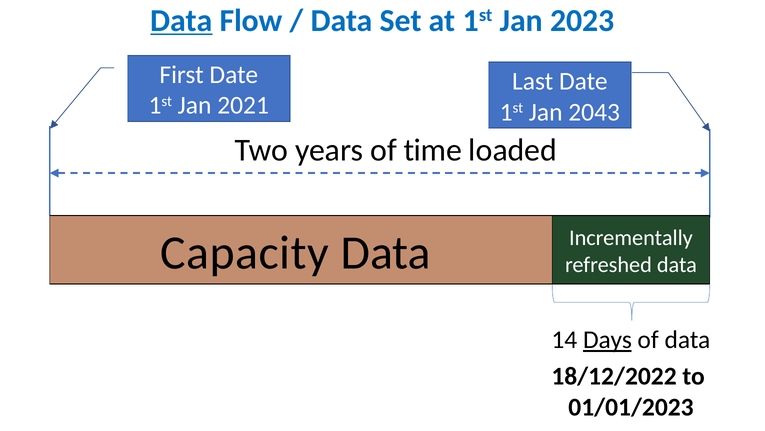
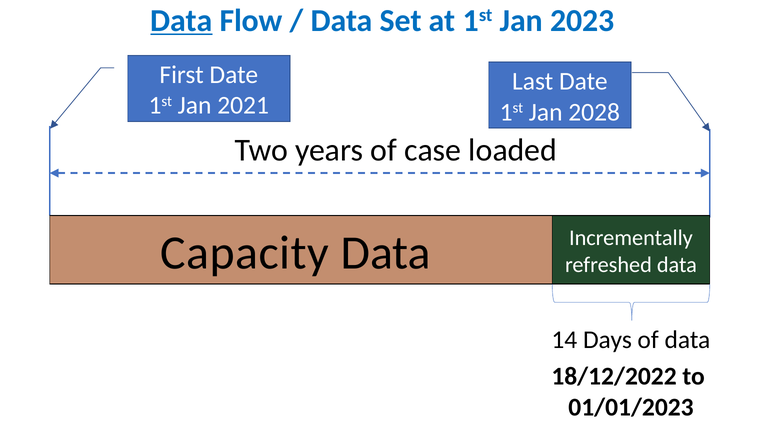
2043: 2043 -> 2028 (594, 112)
time: time -> case (433, 150)
Days underline: present -> none (607, 339)
